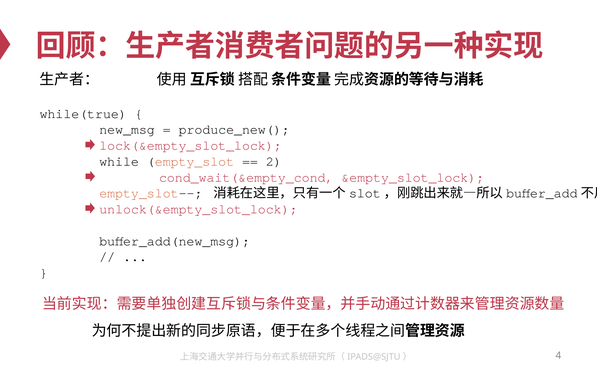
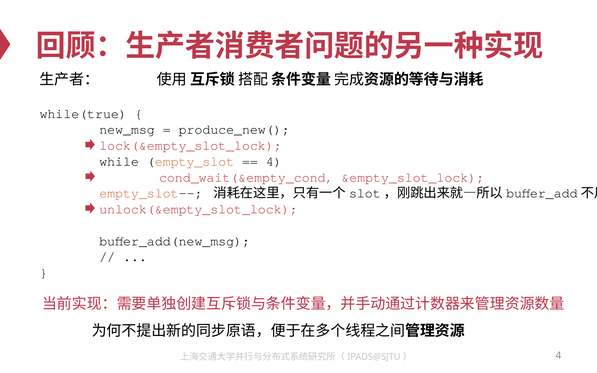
2: 2 -> 4 (274, 161)
